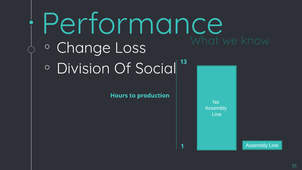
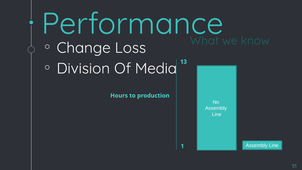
Social: Social -> Media (156, 68)
